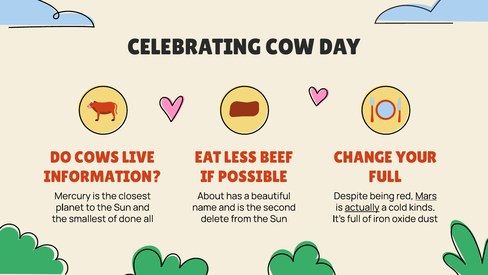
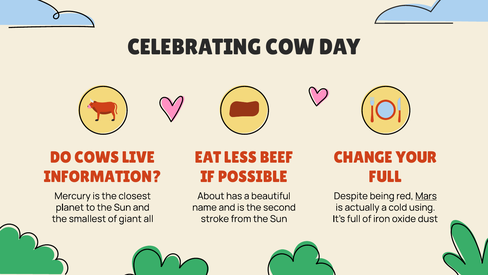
actually underline: present -> none (362, 207)
kinds: kinds -> using (422, 207)
done: done -> giant (130, 219)
delete: delete -> stroke (215, 219)
